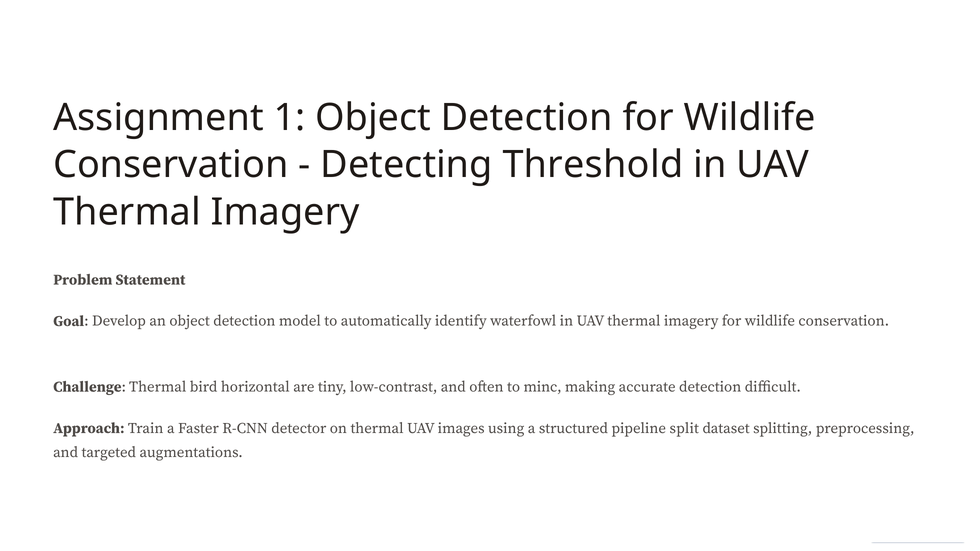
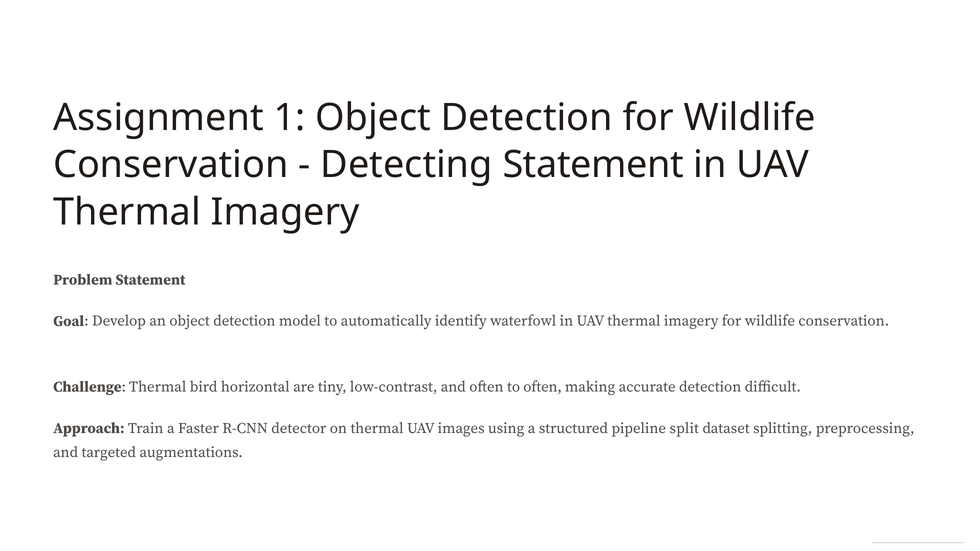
Detecting Threshold: Threshold -> Statement (593, 165)
to minc: minc -> often (543, 387)
